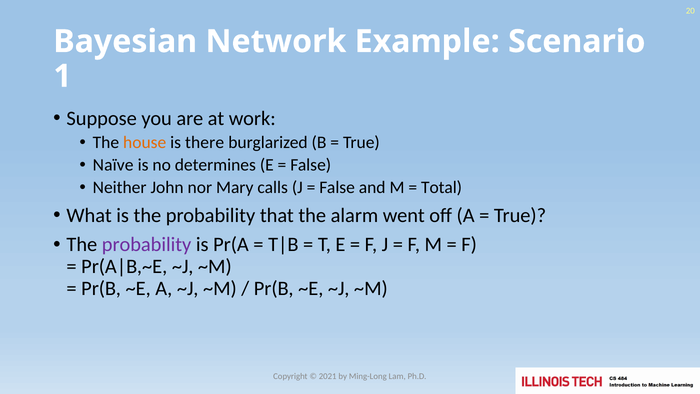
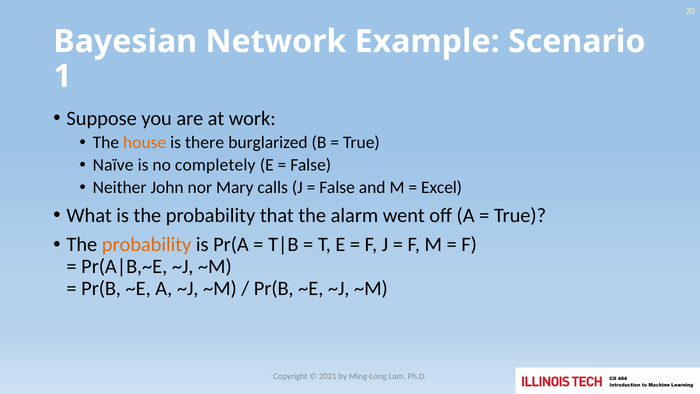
determines: determines -> completely (215, 165)
Total: Total -> Excel (442, 187)
probability colour: purple -> orange (147, 245)
